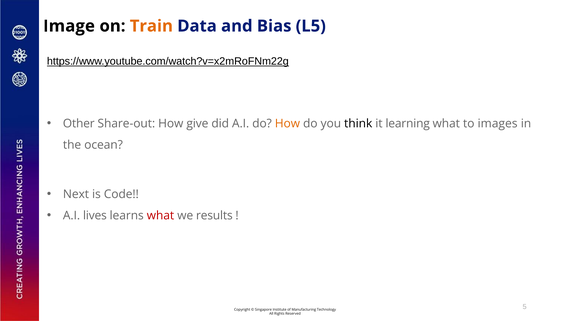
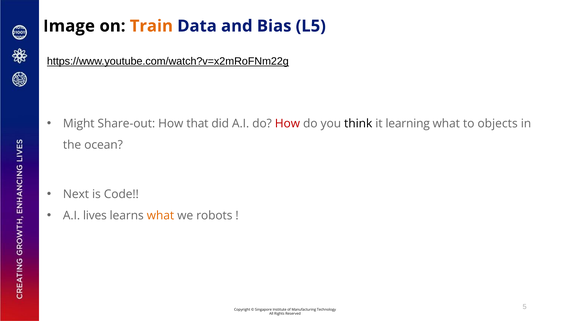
Other: Other -> Might (79, 123)
give: give -> that (197, 123)
How colour: orange -> red (287, 123)
images: images -> objects (498, 123)
what colour: red -> orange (161, 215)
results: results -> robots (214, 215)
